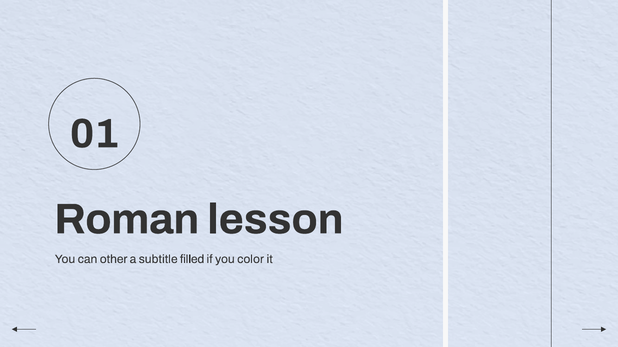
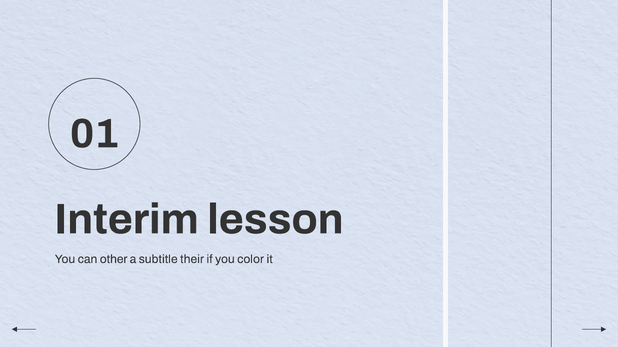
Roman: Roman -> Interim (127, 220)
filled: filled -> their (192, 260)
